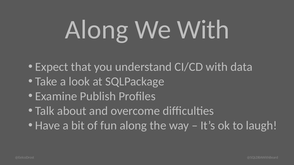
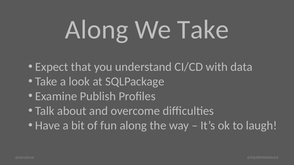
We With: With -> Take (203, 30)
